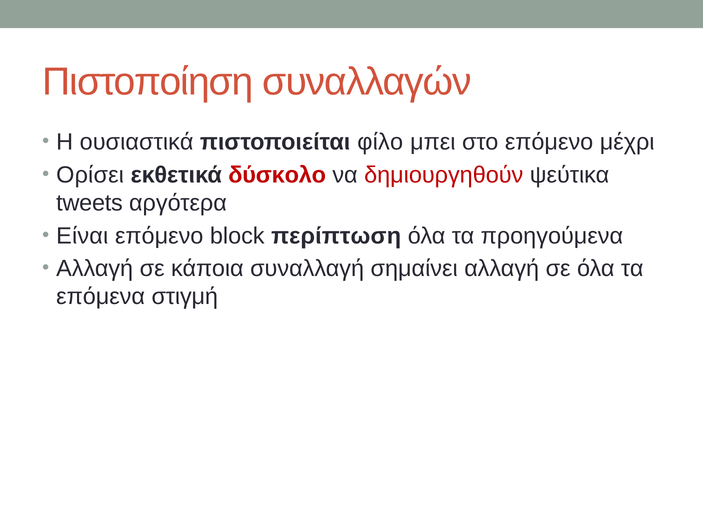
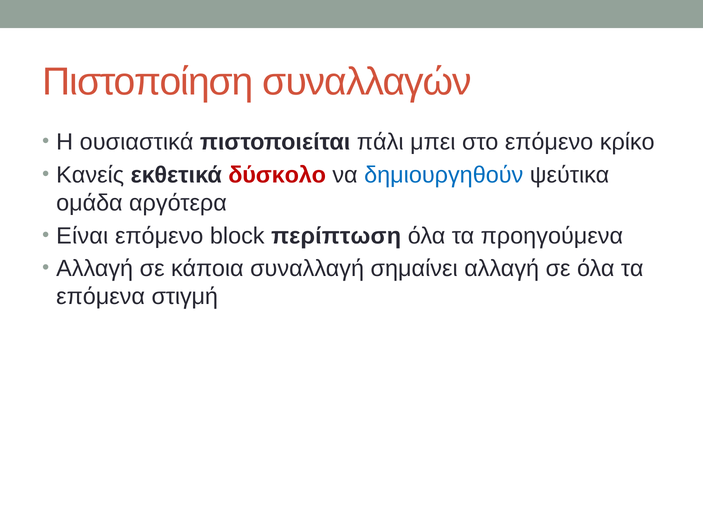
φίλο: φίλο -> πάλι (380, 142)
μέχρι: μέχρι -> κρίκο (627, 142)
Ορίσει: Ορίσει -> Κανείς (90, 175)
δημιουργηθούν colour: red -> blue (444, 175)
tweets: tweets -> ομάδα (89, 203)
